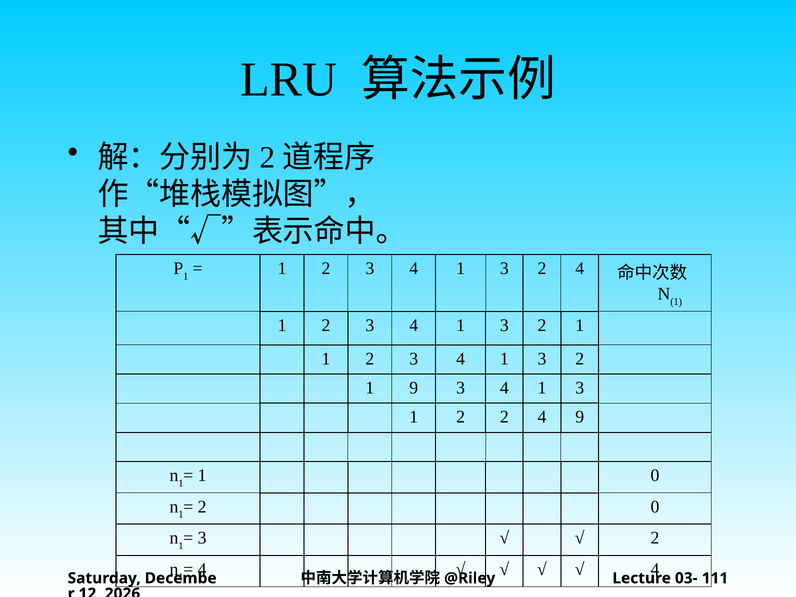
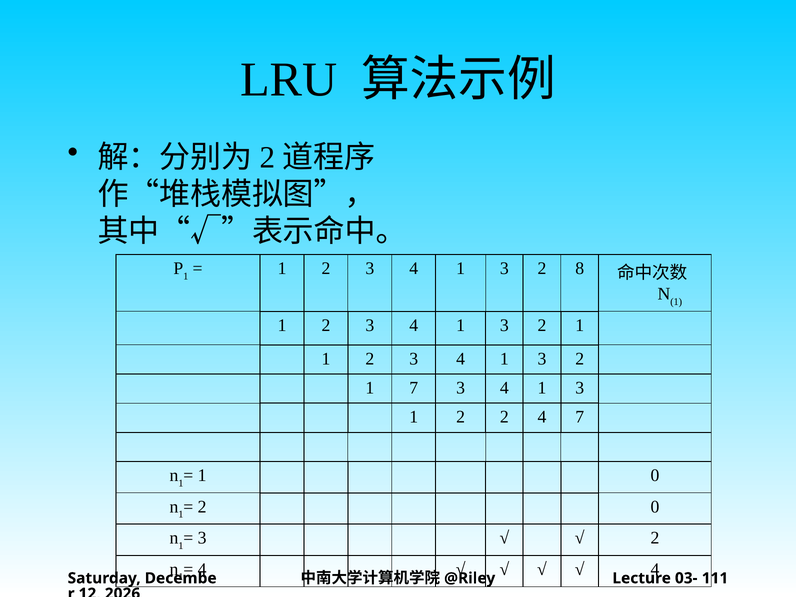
3 2 4: 4 -> 8 (580, 269)
1 9: 9 -> 7 (414, 388)
4 9: 9 -> 7 (580, 417)
